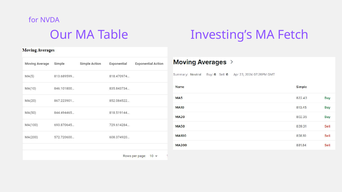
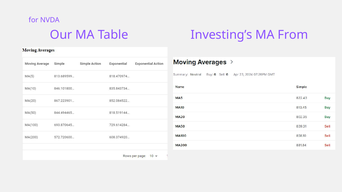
Fetch: Fetch -> From (293, 35)
